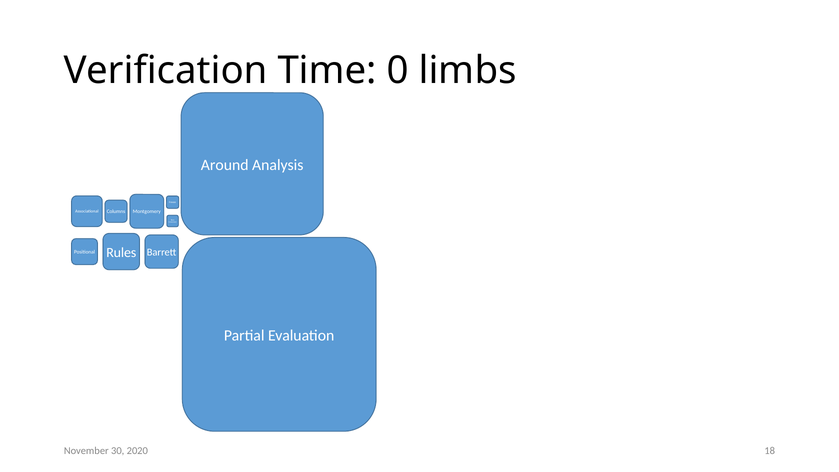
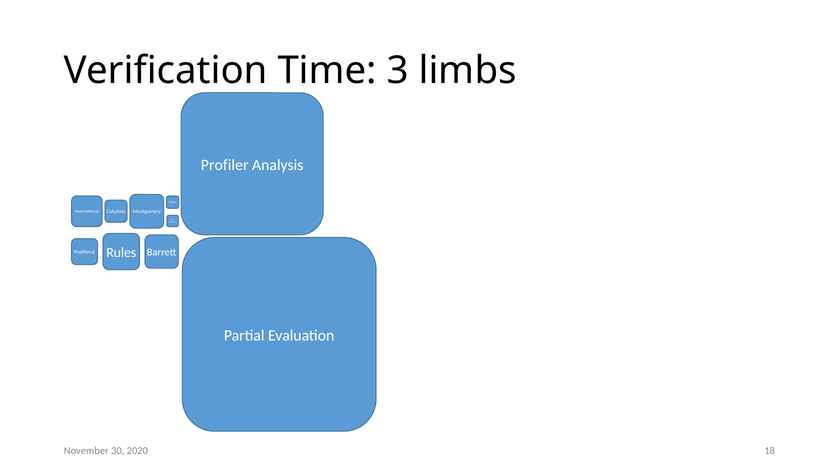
0: 0 -> 3 (398, 70)
Around: Around -> Profiler (225, 165)
